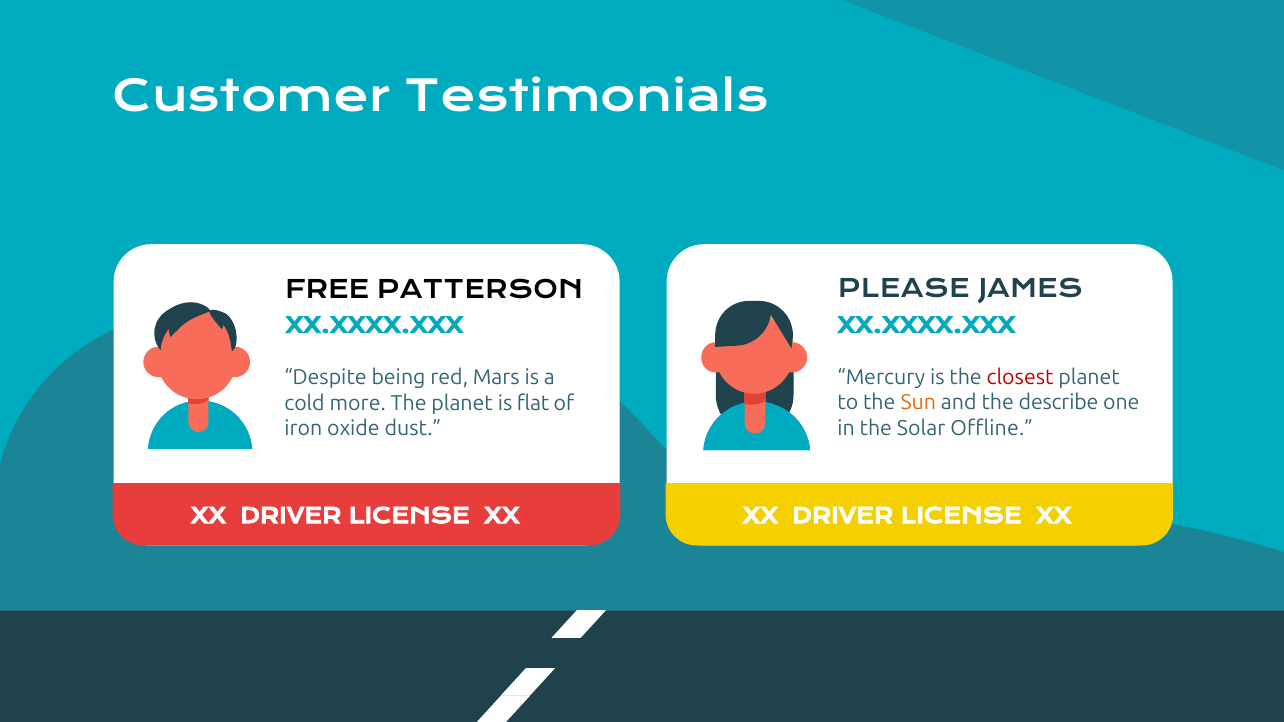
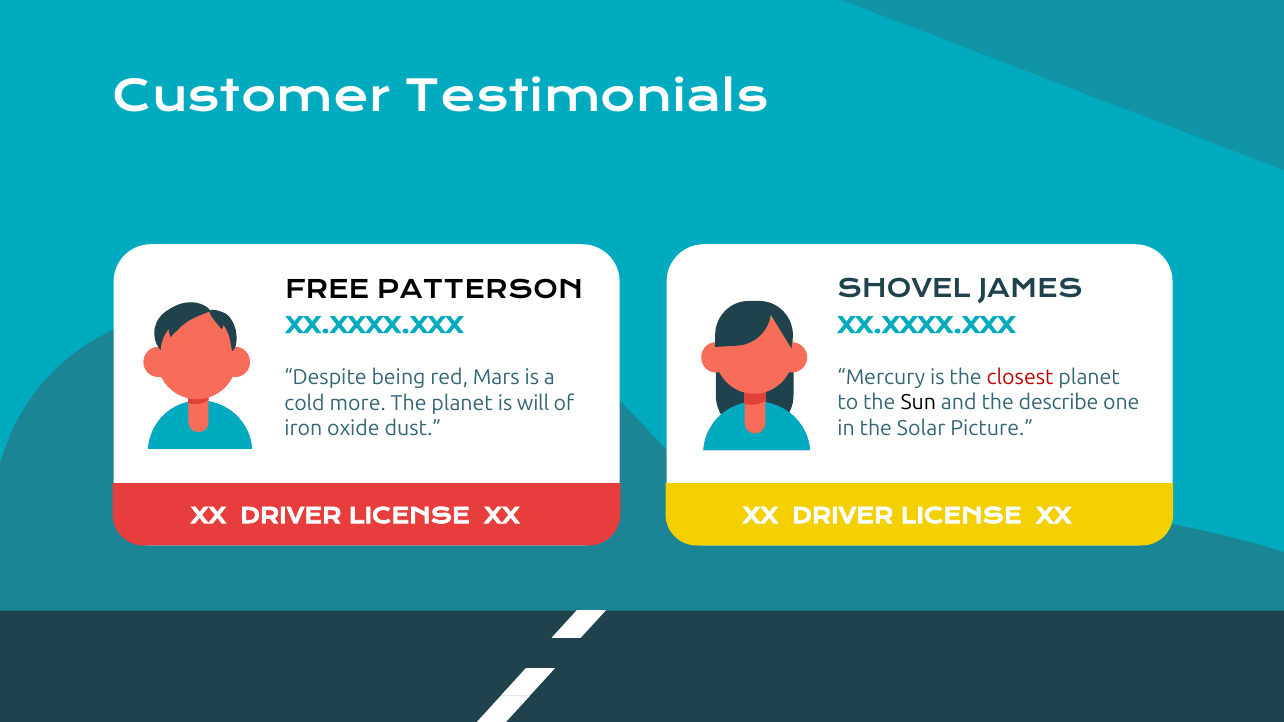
PLEASE: PLEASE -> SHOVEL (904, 290)
Sun colour: orange -> black (918, 403)
flat: flat -> will (533, 403)
Offline: Offline -> Picture (992, 429)
